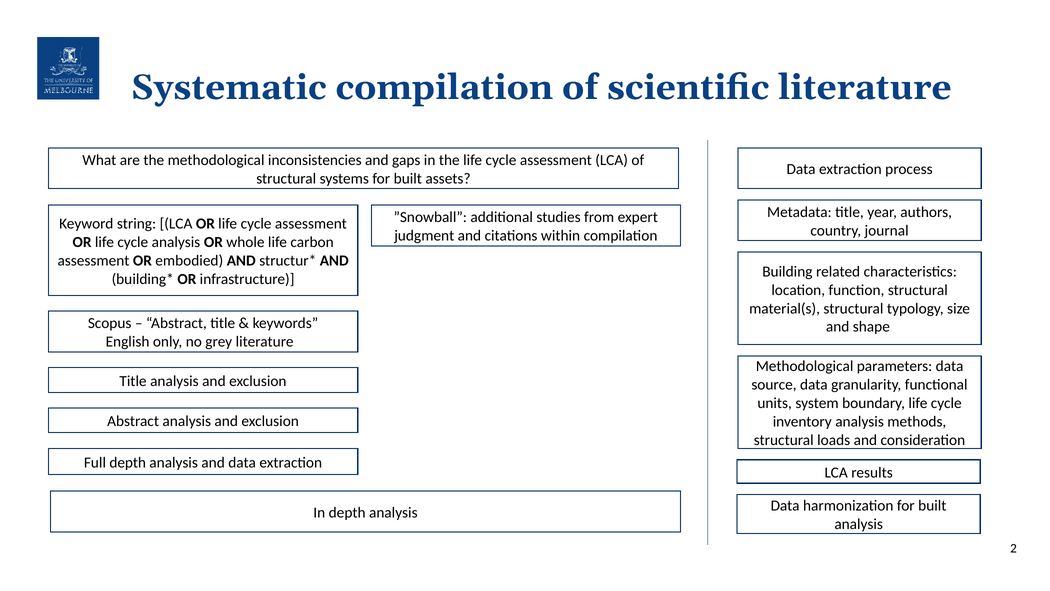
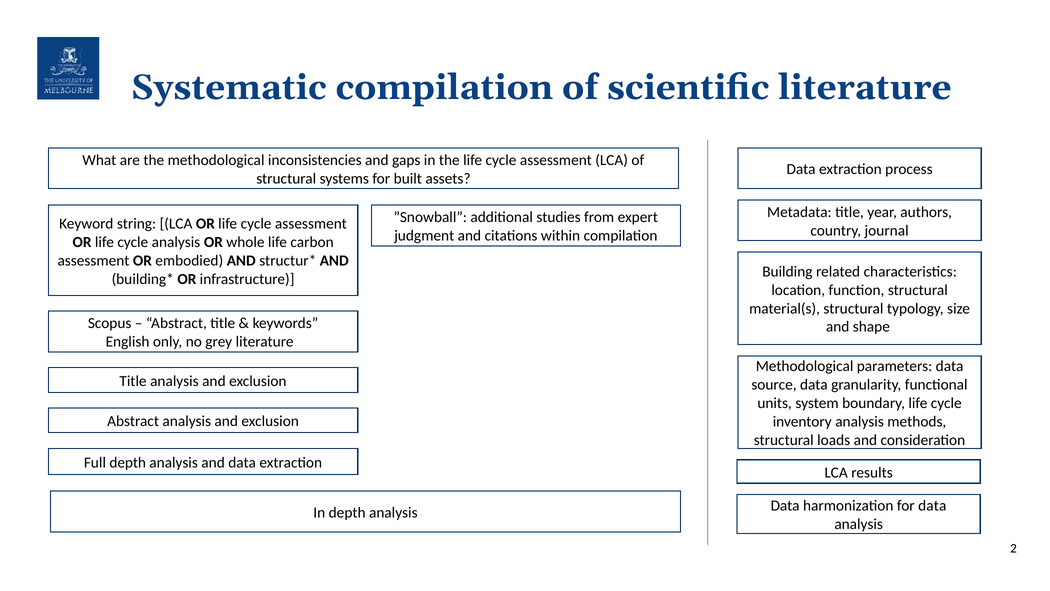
harmonization for built: built -> data (932, 505)
